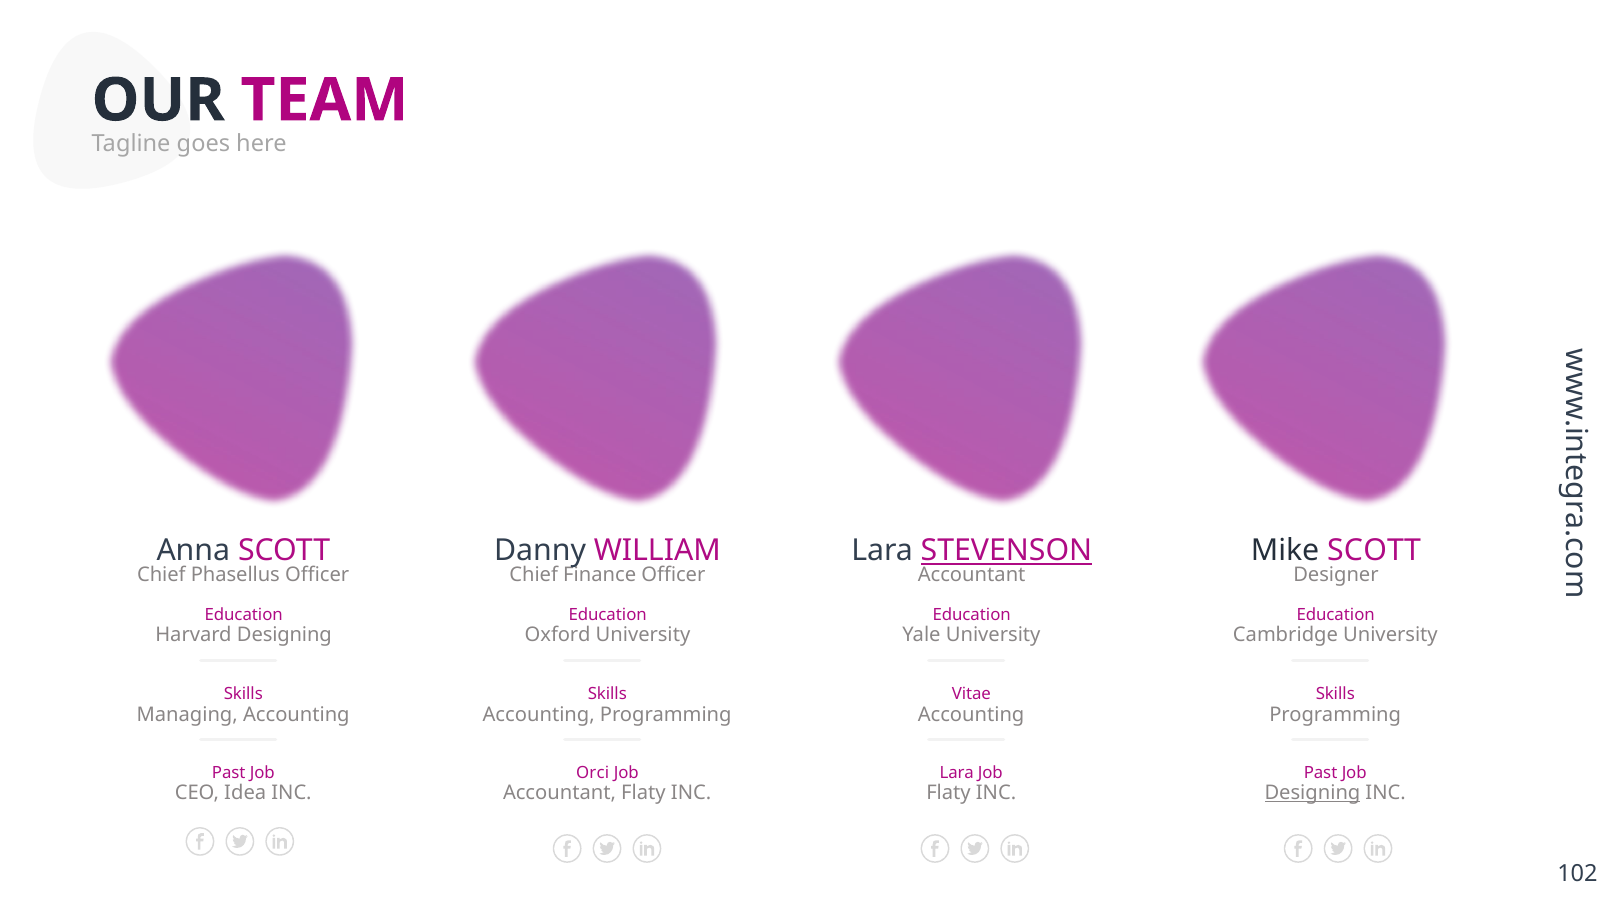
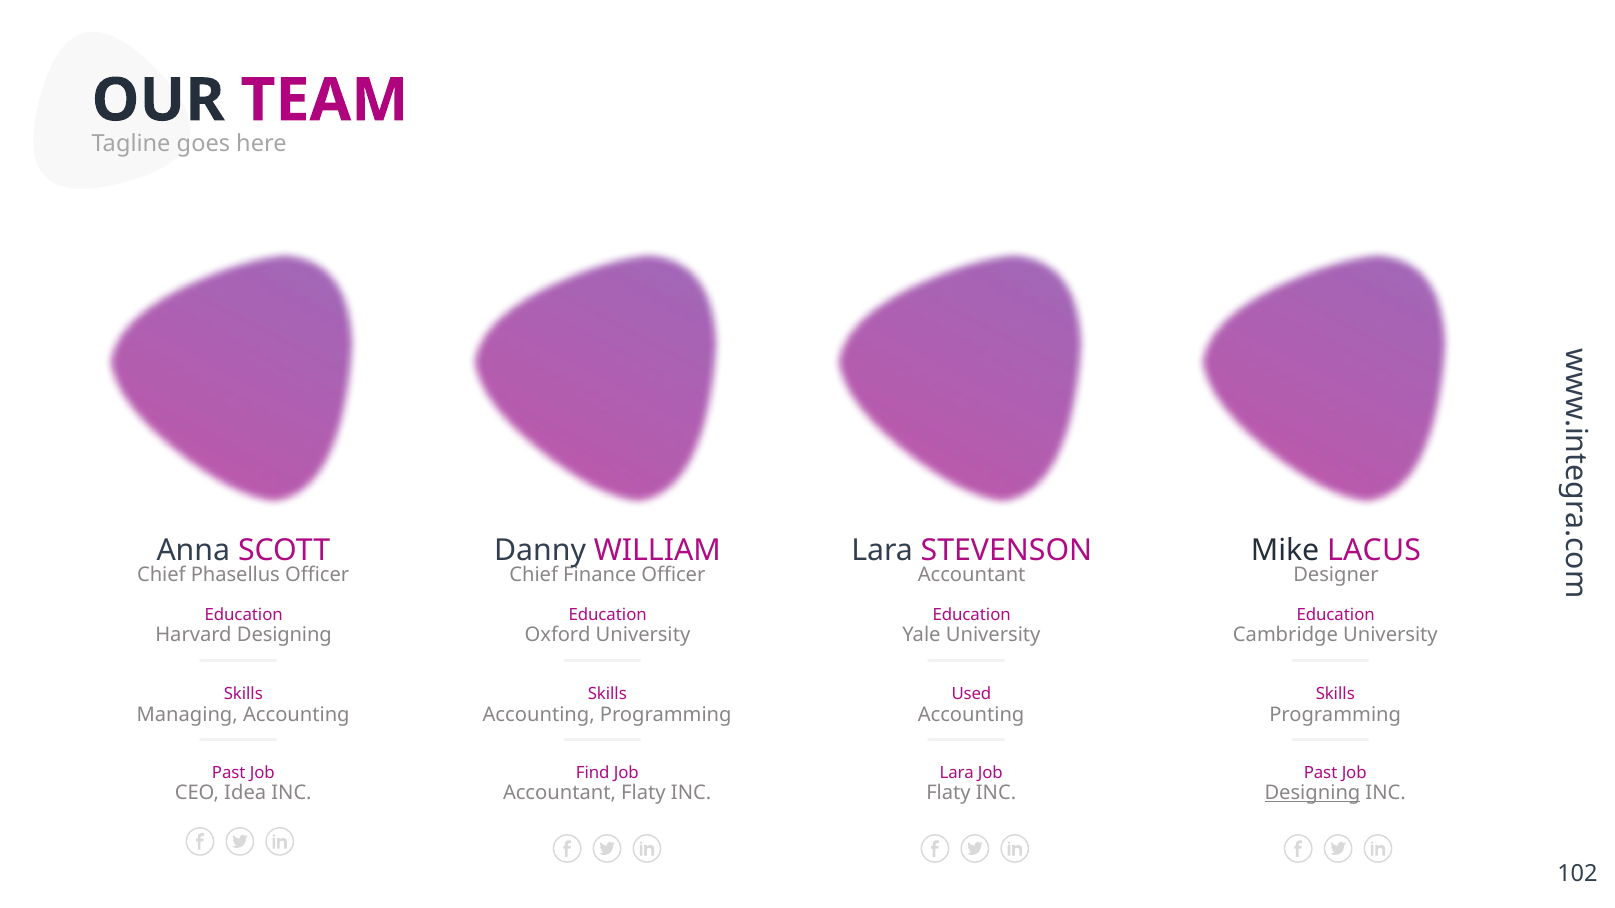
STEVENSON underline: present -> none (1006, 551)
Mike SCOTT: SCOTT -> LACUS (1374, 551)
Vitae: Vitae -> Used (971, 694)
Orci: Orci -> Find (593, 773)
